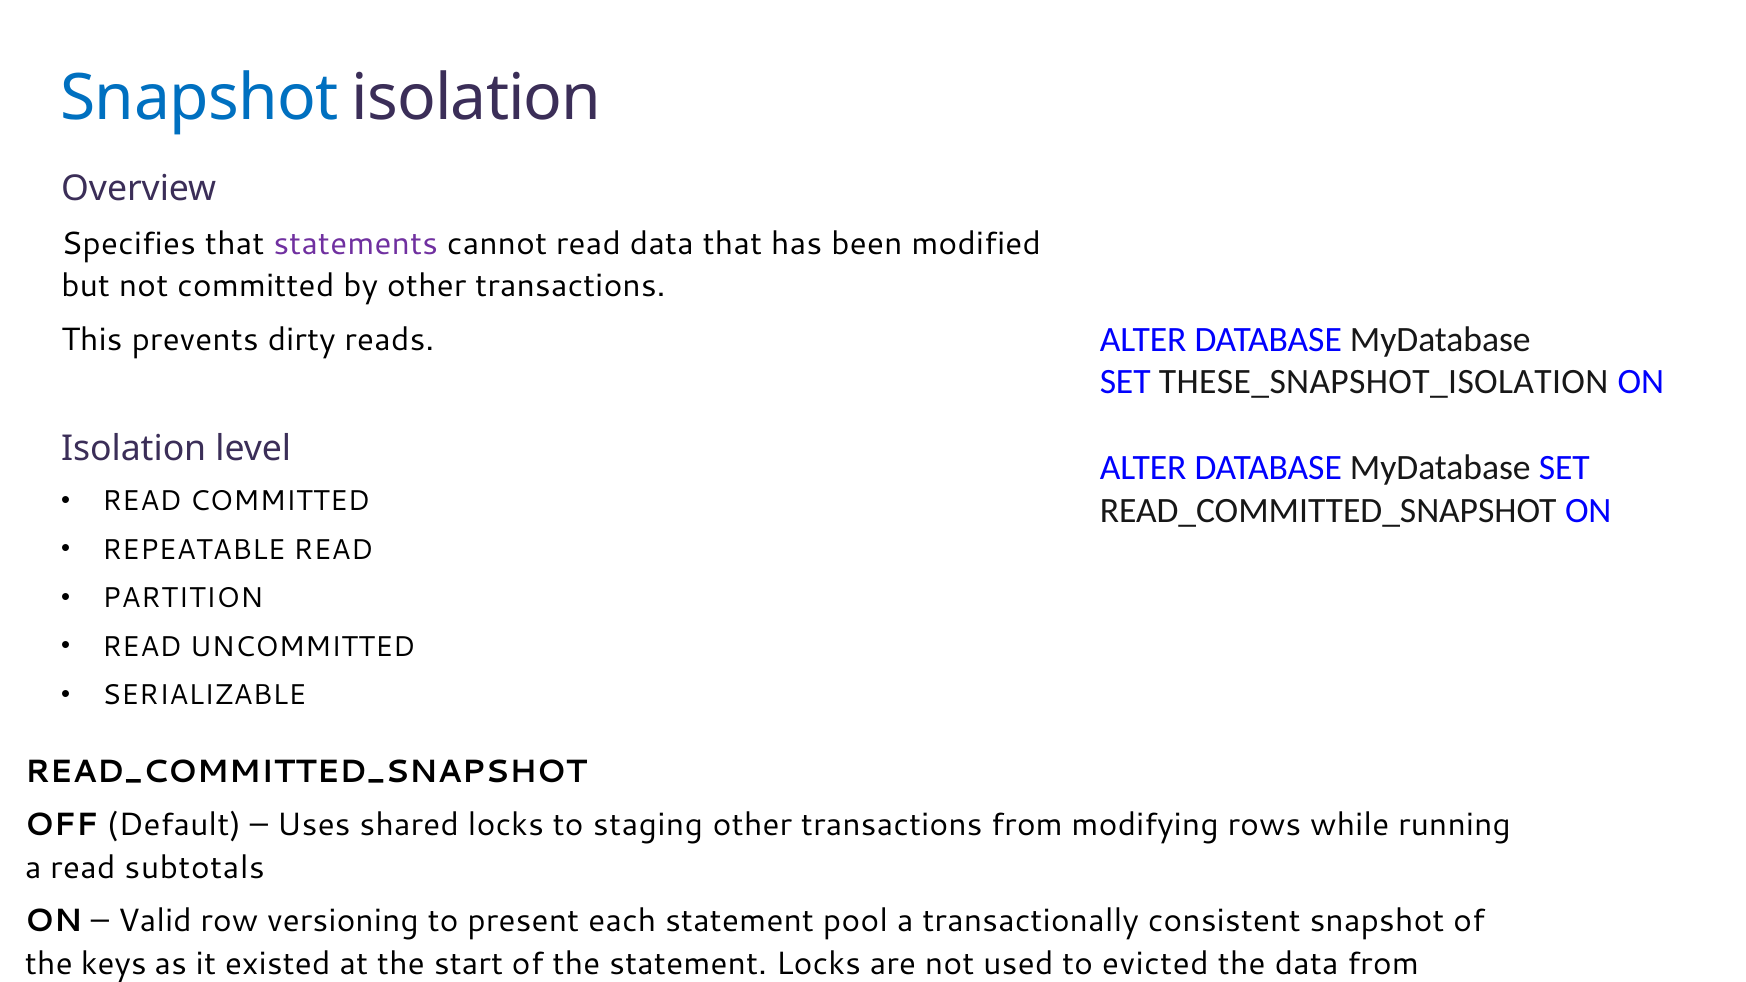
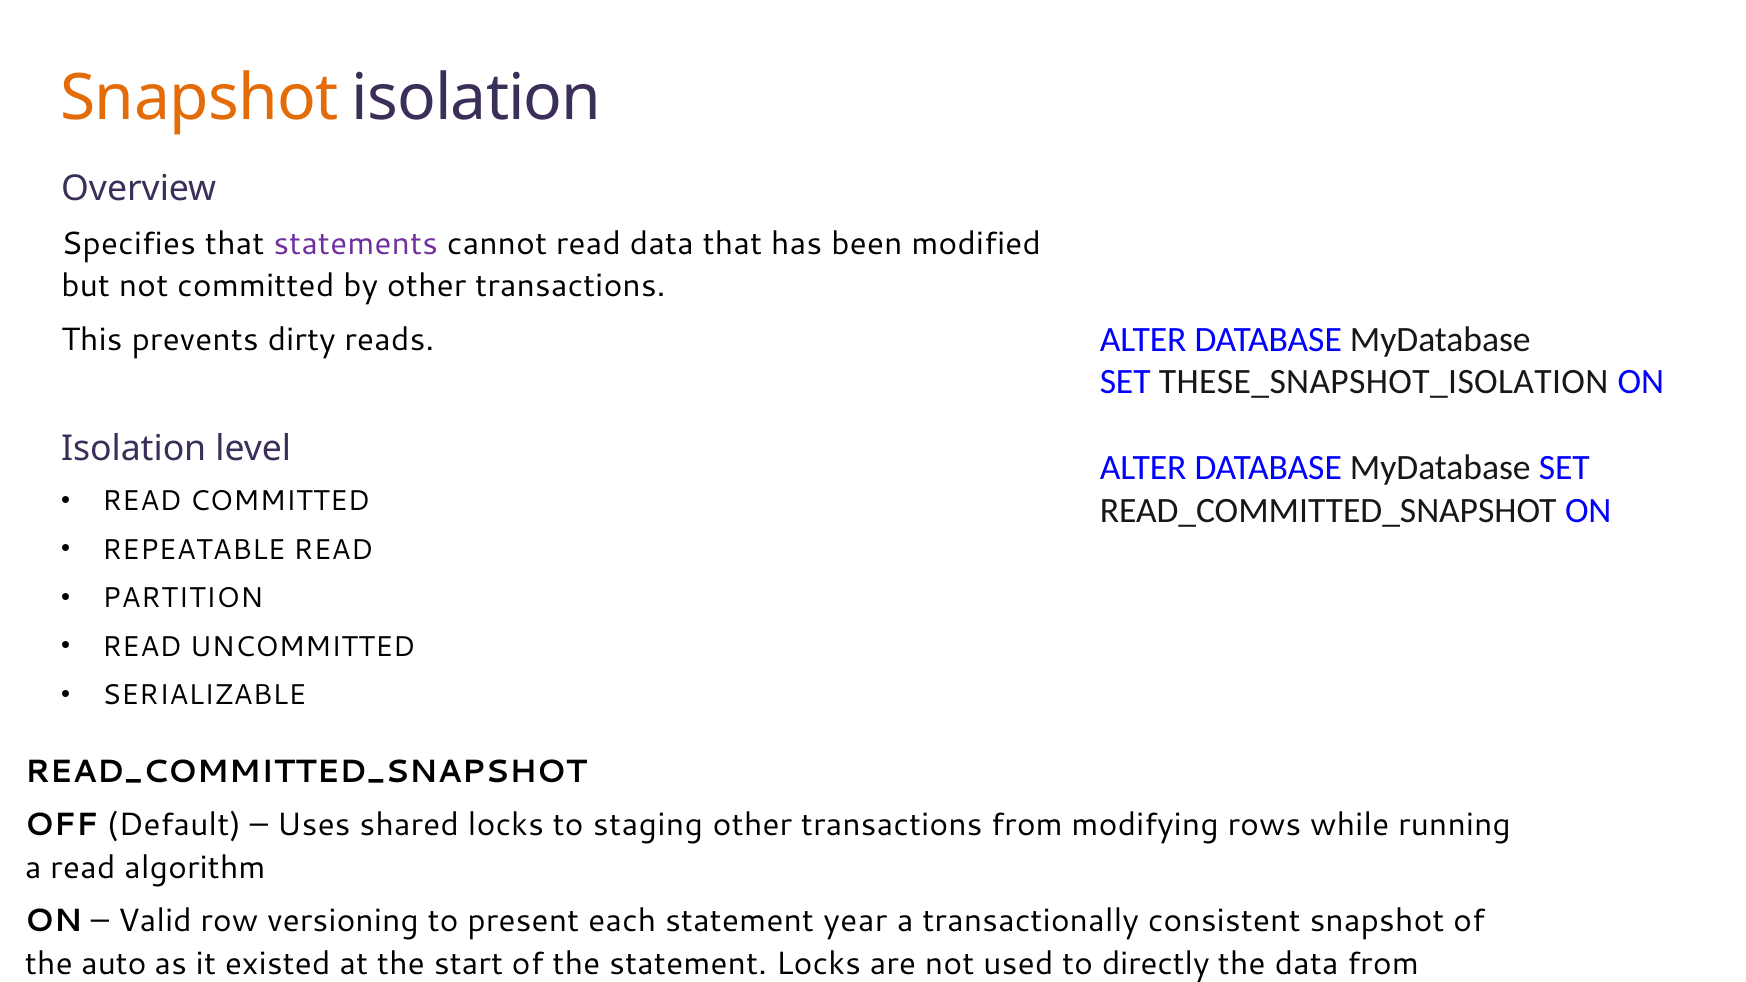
Snapshot colour: blue -> orange (200, 99)
subtotals: subtotals -> algorithm (195, 868)
pool: pool -> year (855, 921)
keys: keys -> auto (114, 964)
evicted: evicted -> directly (1156, 964)
